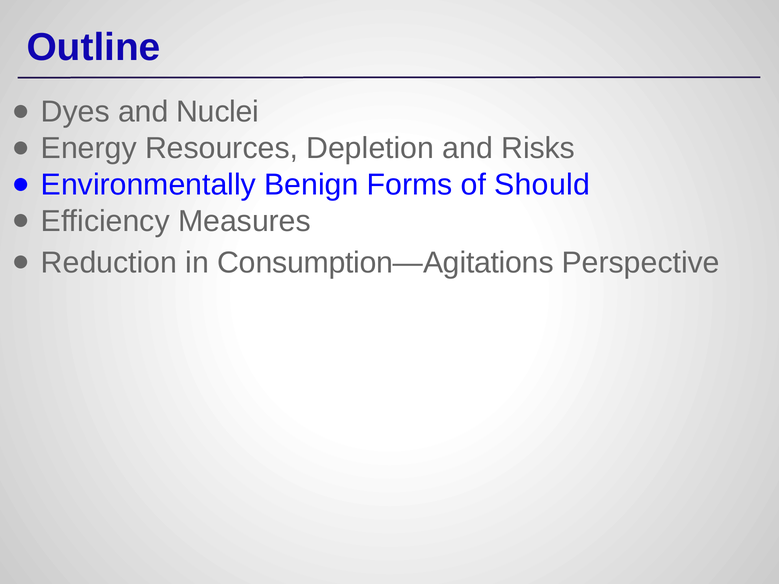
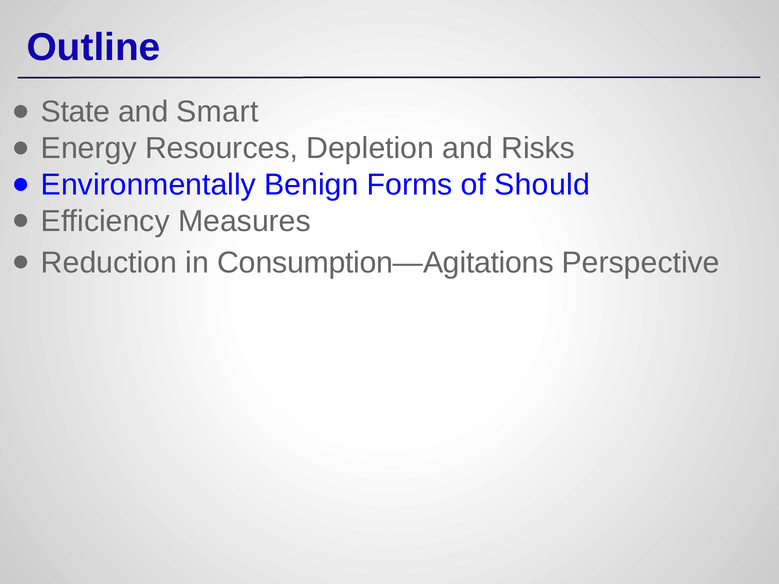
Dyes: Dyes -> State (76, 112)
Nuclei: Nuclei -> Smart (217, 112)
